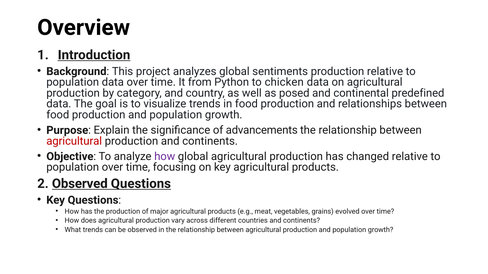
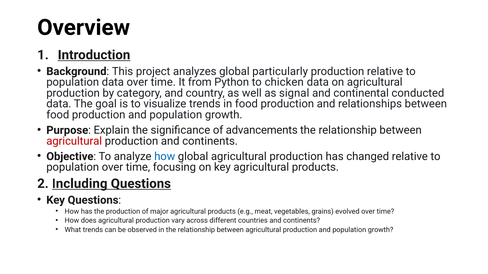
sentiments: sentiments -> particularly (280, 71)
posed: posed -> signal (294, 93)
predefined: predefined -> conducted (418, 93)
how colour: purple -> blue (165, 157)
2 Observed: Observed -> Including (80, 184)
